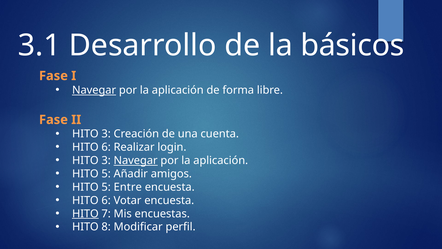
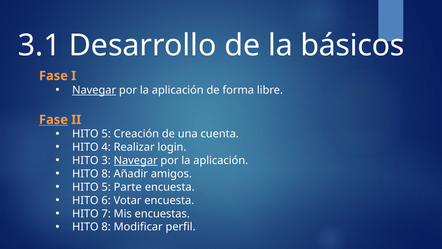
Fase underline: none -> present (53, 120)
3: 3 -> 5 (106, 134)
6: 6 -> 4 (106, 147)
5: 5 -> 8 (106, 174)
Entre: Entre -> Parte (128, 187)
HITO underline: present -> none (85, 213)
